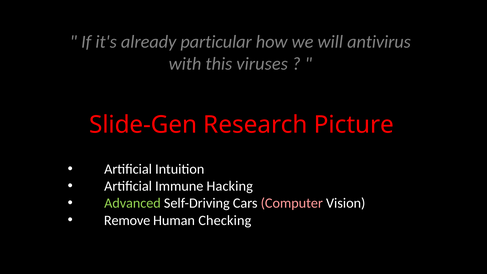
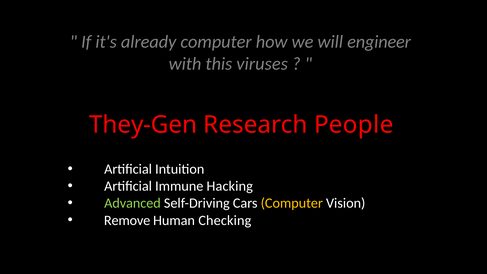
already particular: particular -> computer (216, 42)
antivirus: antivirus -> engineer (379, 42)
Slide-Gen: Slide-Gen -> They-Gen (143, 125)
Picture: Picture -> People (354, 125)
Computer colour: pink -> yellow (292, 203)
